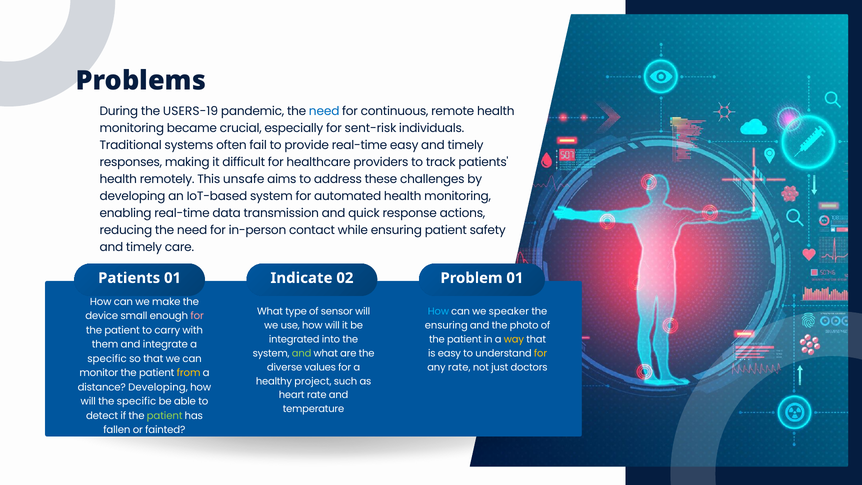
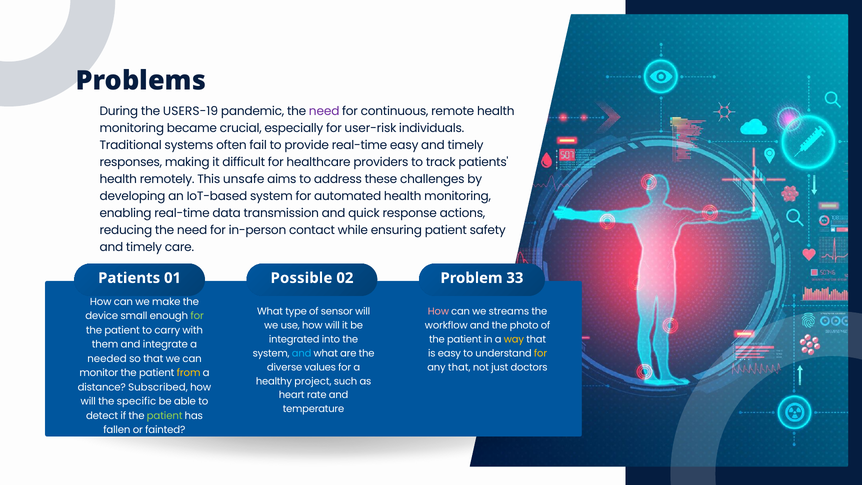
need colour: blue -> purple (324, 111)
sent-risk: sent-risk -> user-risk (370, 128)
Indicate: Indicate -> Possible (301, 278)
Problem 01: 01 -> 33 (515, 278)
How colour: light blue -> pink (438, 311)
speaker: speaker -> streams (509, 311)
for colour: pink -> light green (197, 316)
ensuring: ensuring -> workflow (446, 325)
and colour: light green -> light blue (302, 353)
specific: specific -> needed (107, 359)
any rate: rate -> that (459, 367)
distance Developing: Developing -> Subscribed (158, 387)
